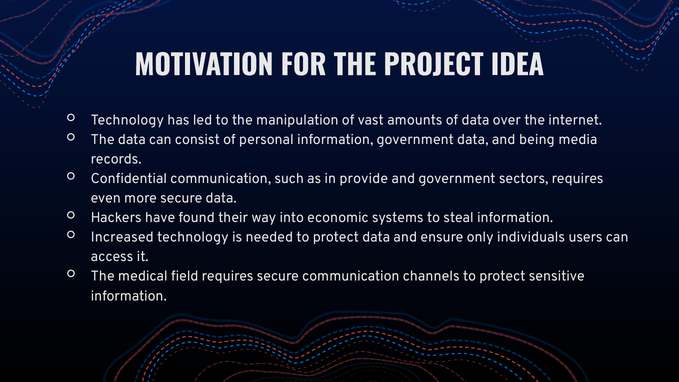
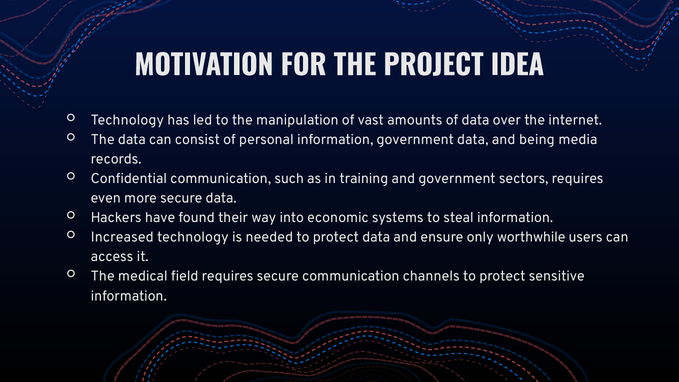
provide: provide -> training (364, 179)
individuals: individuals -> worthwhile (531, 237)
